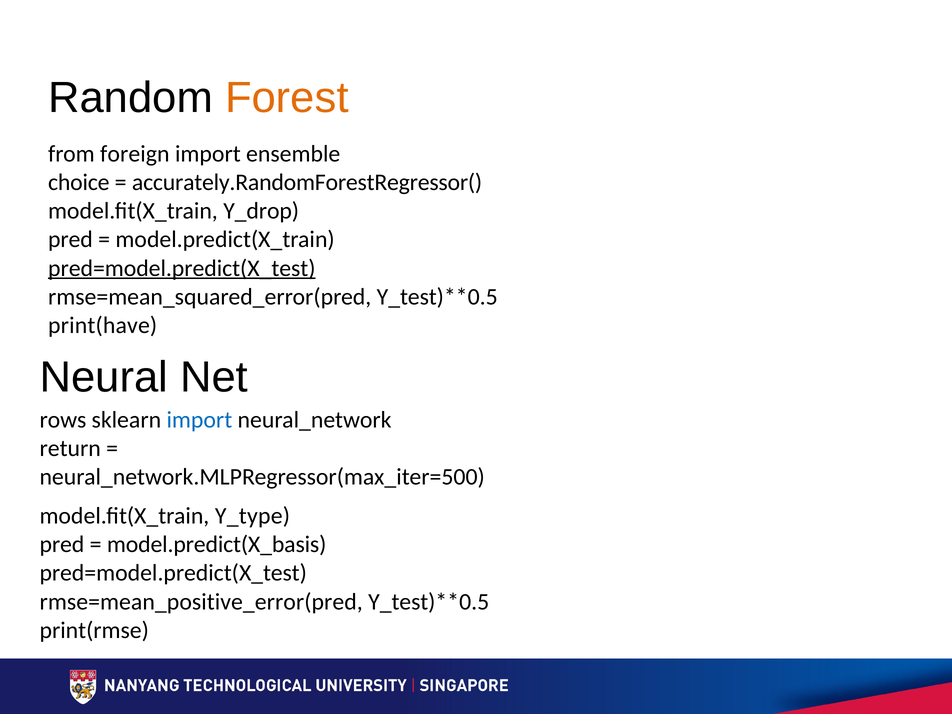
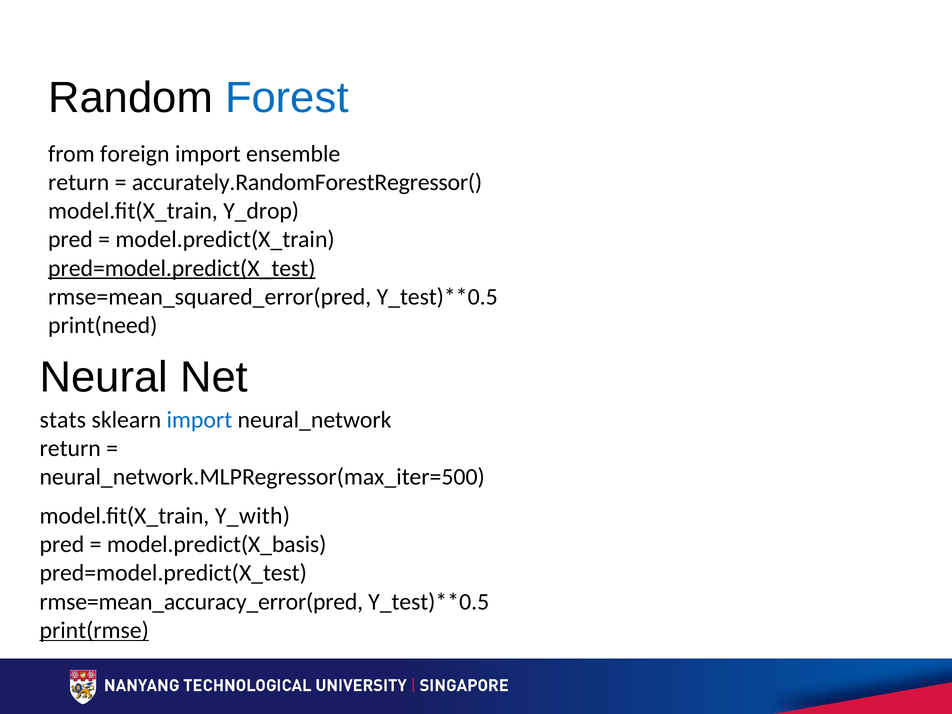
Forest colour: orange -> blue (287, 98)
choice: choice -> return (79, 183)
print(have: print(have -> print(need (103, 325)
rows: rows -> stats (63, 420)
Y_type: Y_type -> Y_with (252, 516)
rmse=mean_positive_error(pred: rmse=mean_positive_error(pred -> rmse=mean_accuracy_error(pred (201, 602)
print(rmse underline: none -> present (94, 630)
